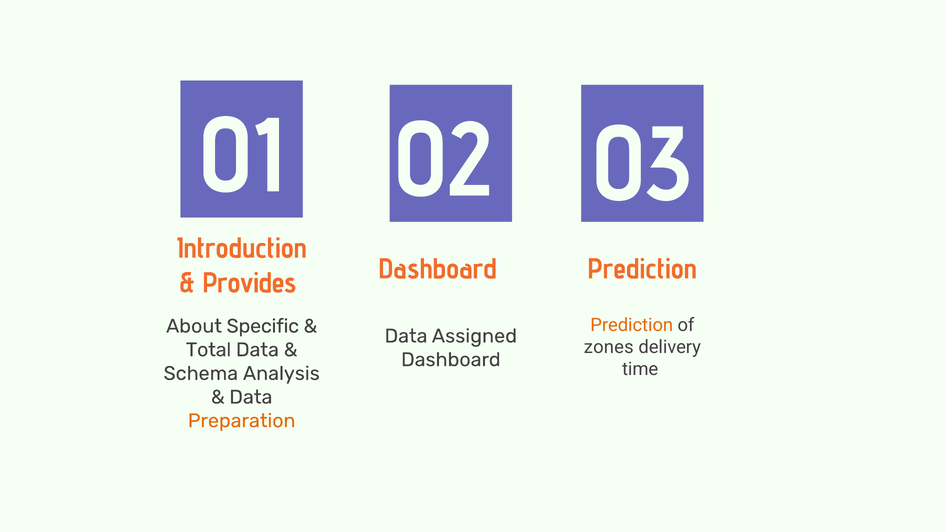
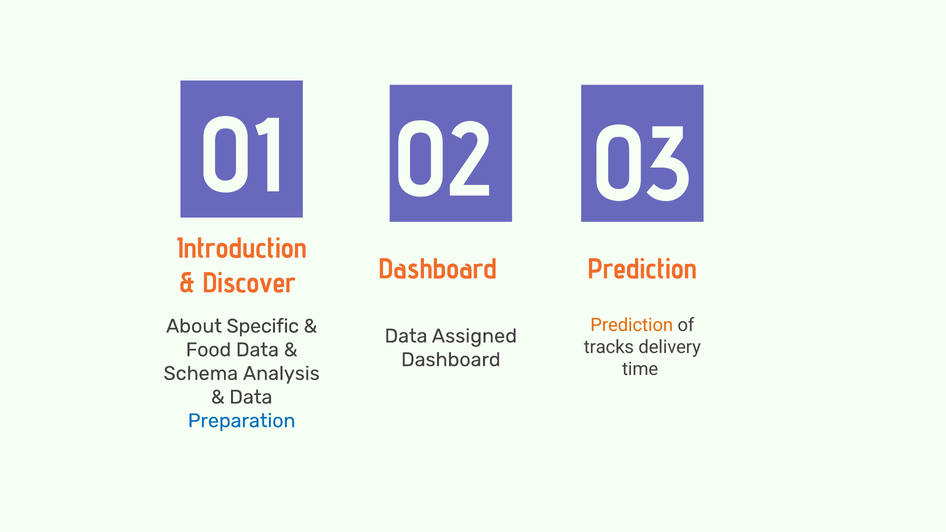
Provides: Provides -> Discover (249, 283)
zones: zones -> tracks (609, 347)
Total: Total -> Food (209, 350)
Preparation colour: orange -> blue (242, 421)
